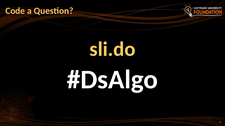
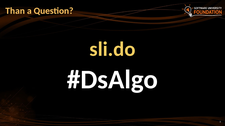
Code: Code -> Than (15, 11)
